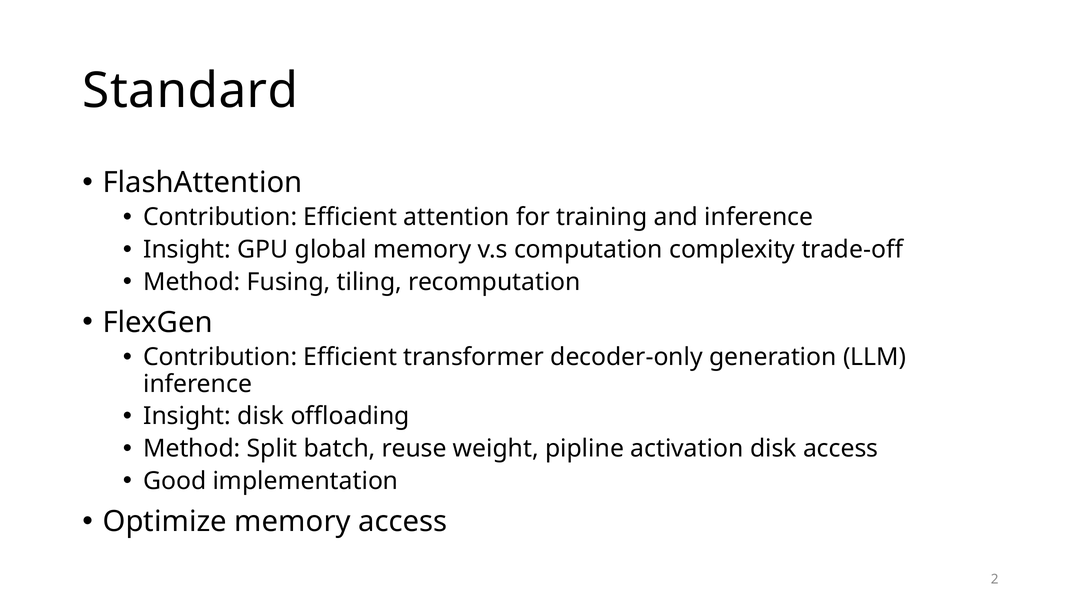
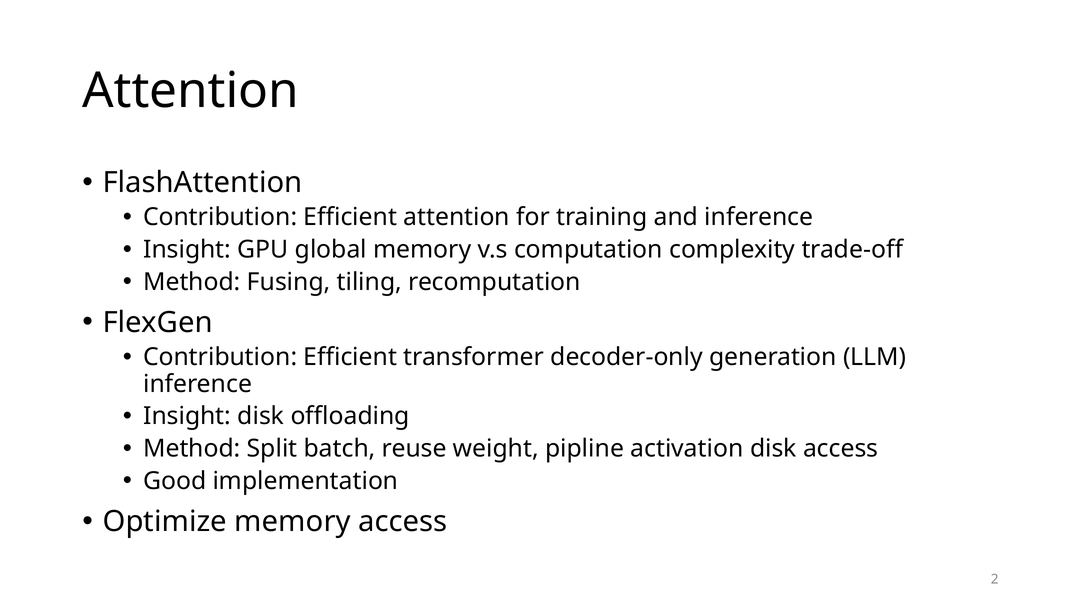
Standard: Standard -> Attention (191, 91)
